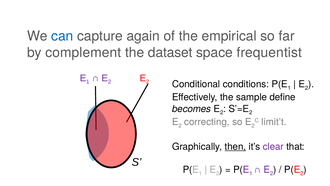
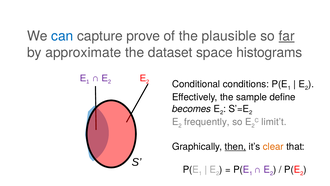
again: again -> prove (143, 36)
empirical: empirical -> plausible (229, 36)
far underline: none -> present (287, 36)
complement: complement -> approximate (83, 53)
frequentist: frequentist -> histograms (269, 53)
correcting: correcting -> frequently (207, 122)
clear colour: purple -> orange (273, 146)
